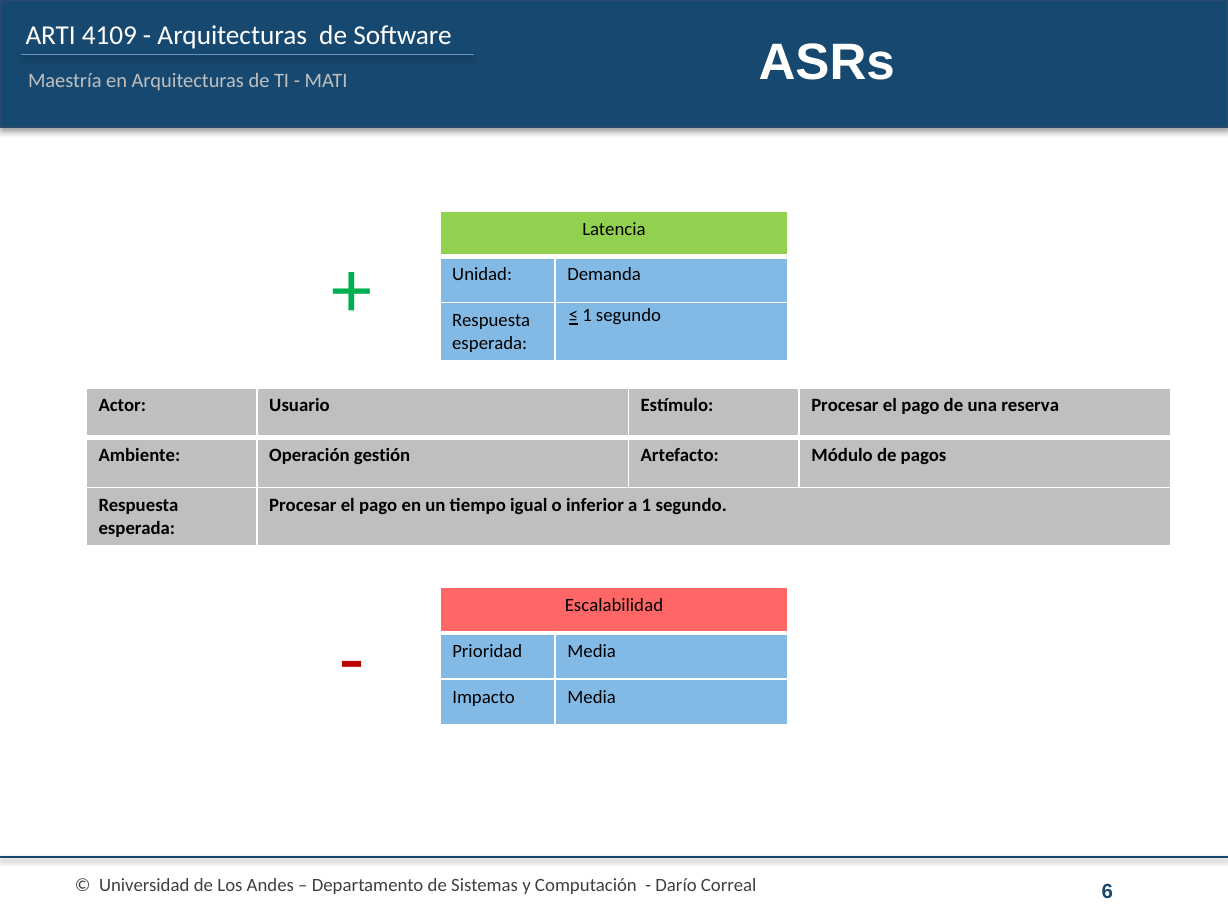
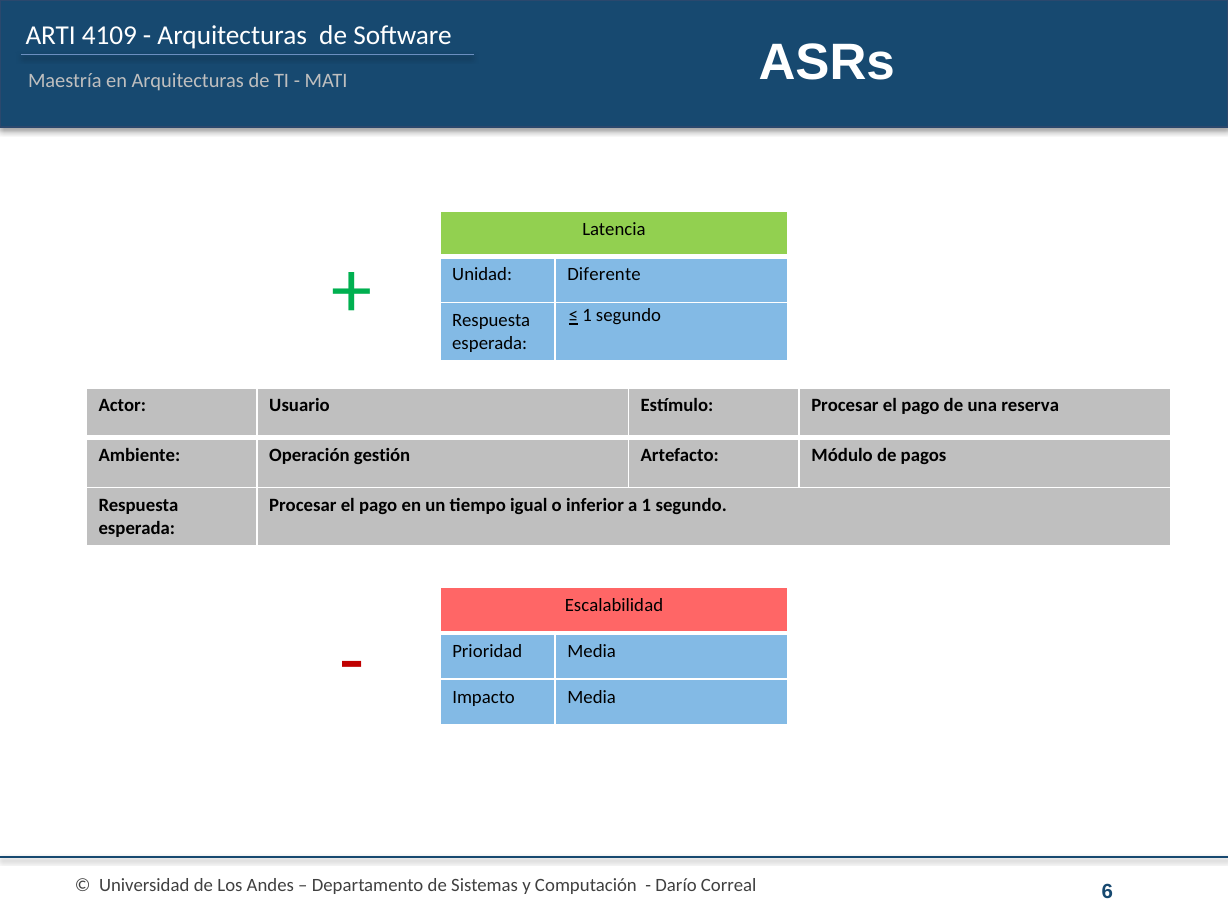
Demanda: Demanda -> Diferente (604, 275)
